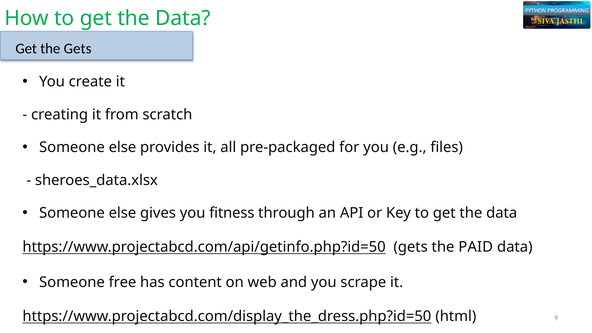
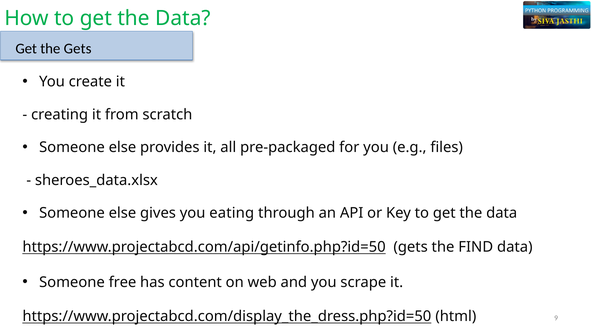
fitness: fitness -> eating (232, 213)
PAID: PAID -> FIND (476, 247)
